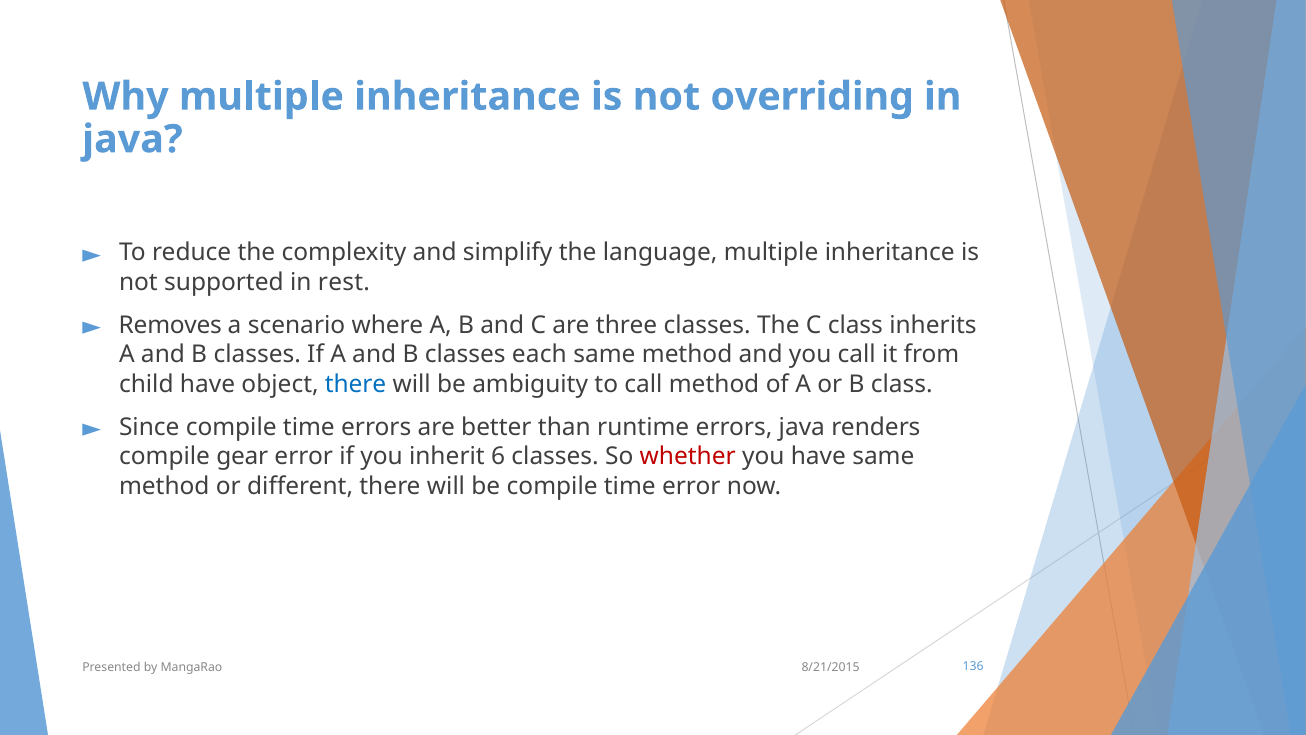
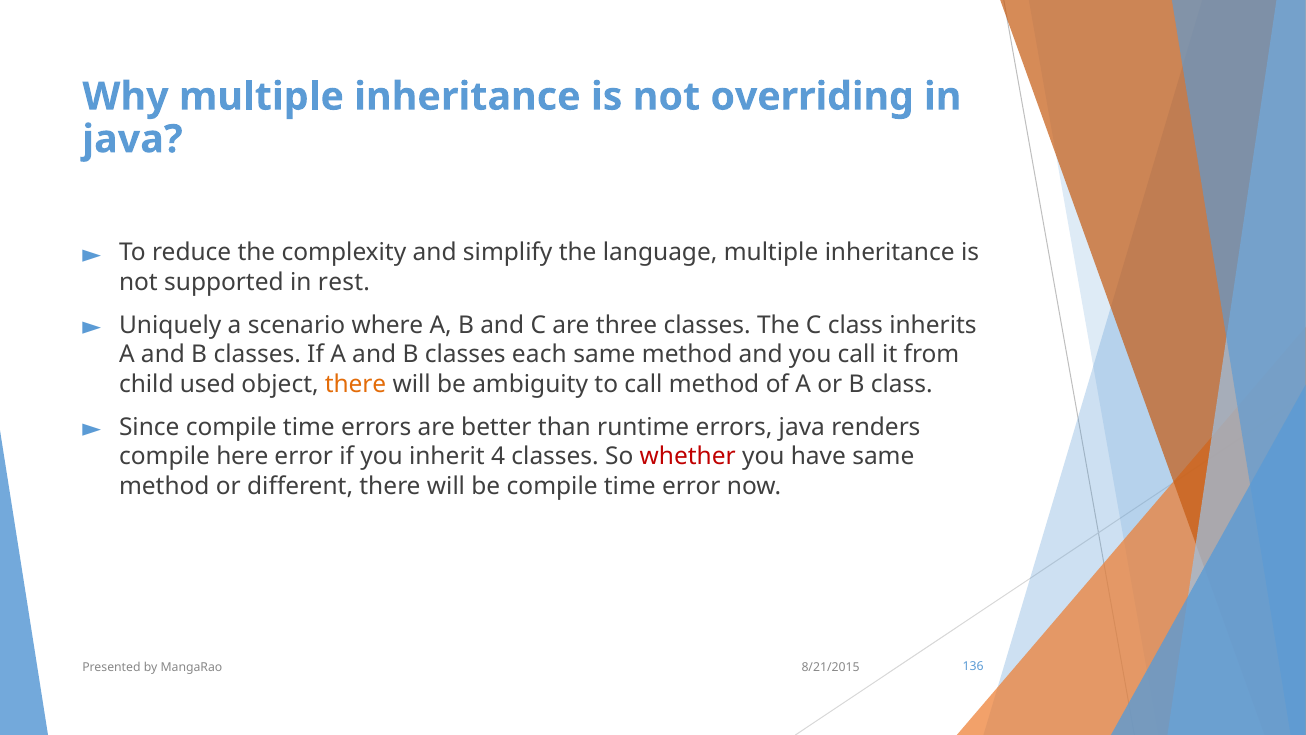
Removes: Removes -> Uniquely (170, 325)
child have: have -> used (208, 384)
there colour: blue -> orange (356, 384)
gear: gear -> here (242, 456)
6: 6 -> 4 (498, 456)
